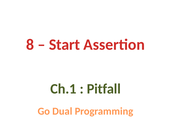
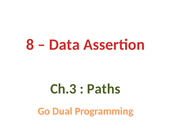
Start: Start -> Data (64, 44)
Ch.1: Ch.1 -> Ch.3 (63, 88)
Pitfall: Pitfall -> Paths (104, 88)
